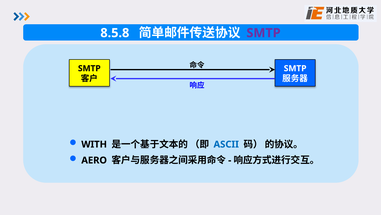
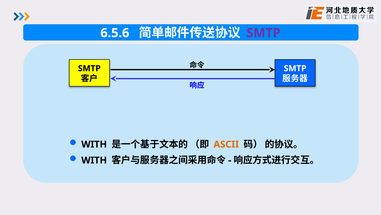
8.5.8: 8.5.8 -> 6.5.6 (115, 33)
ASCII colour: blue -> orange (226, 144)
AERO: AERO -> WITH (94, 160)
